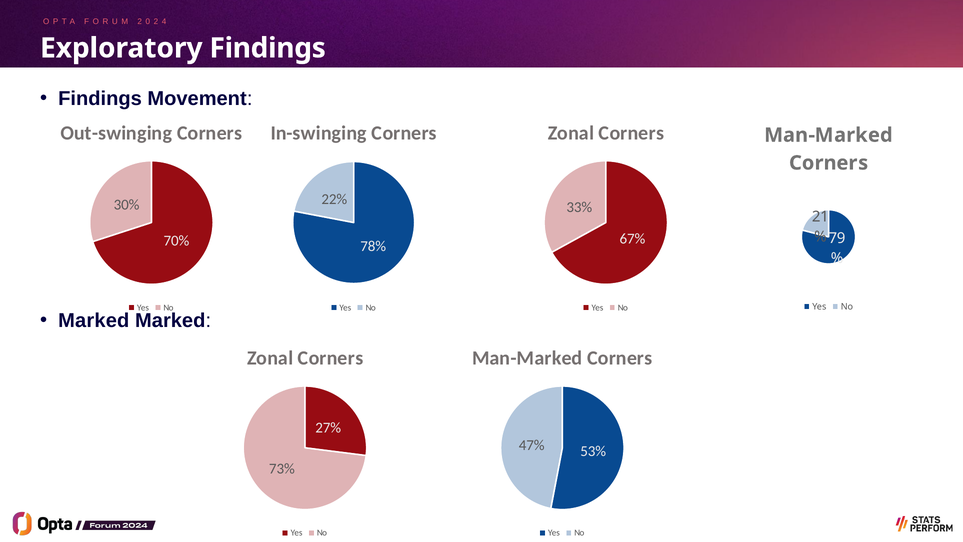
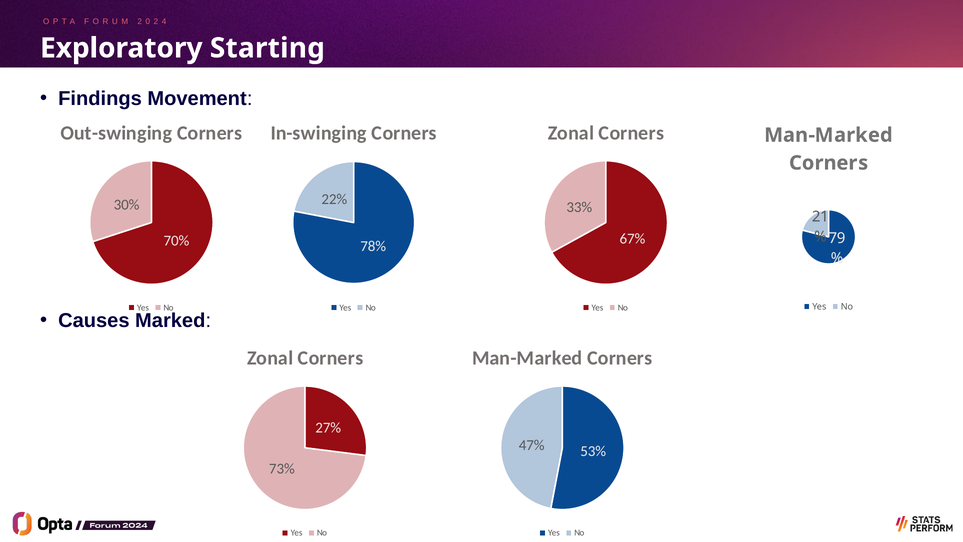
Exploratory Findings: Findings -> Starting (267, 48)
Marked: Marked -> Causes (94, 320)
